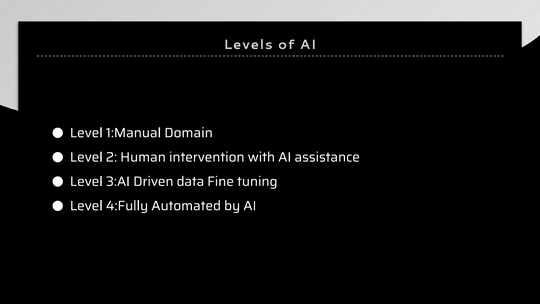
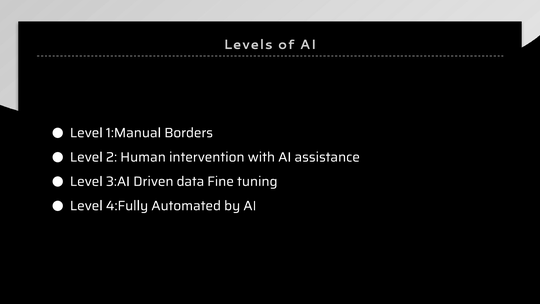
Domain: Domain -> Borders (189, 133)
